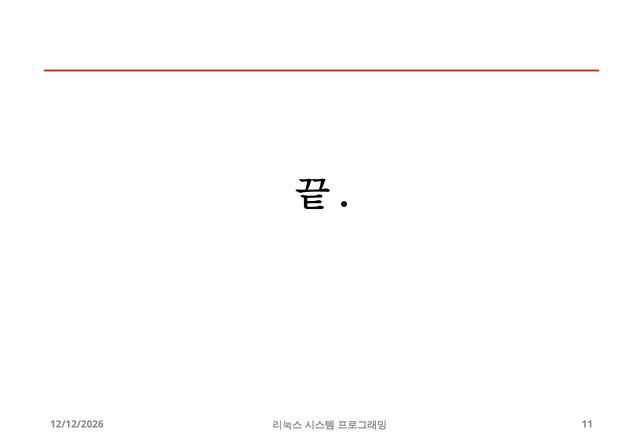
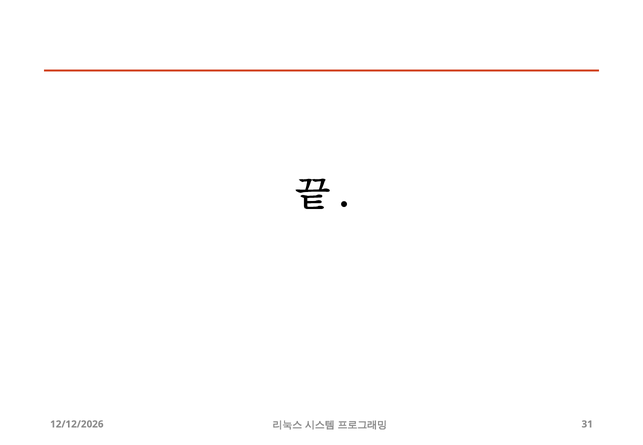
11: 11 -> 31 (587, 424)
